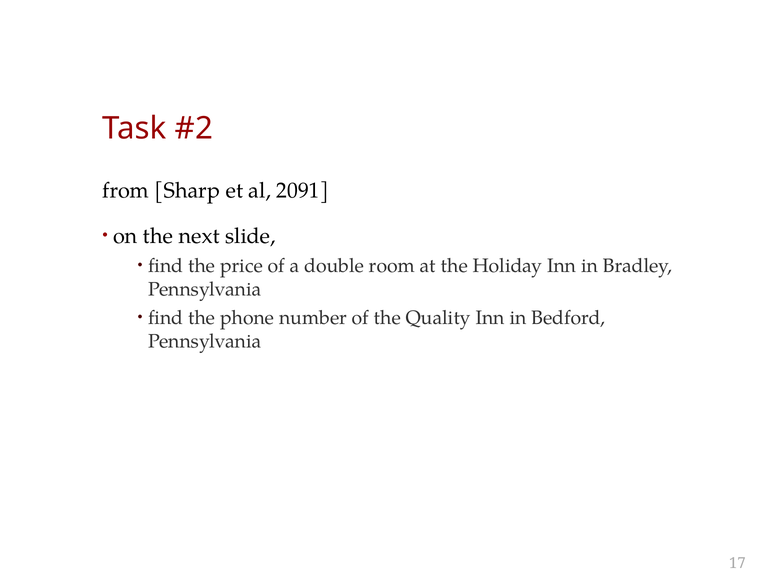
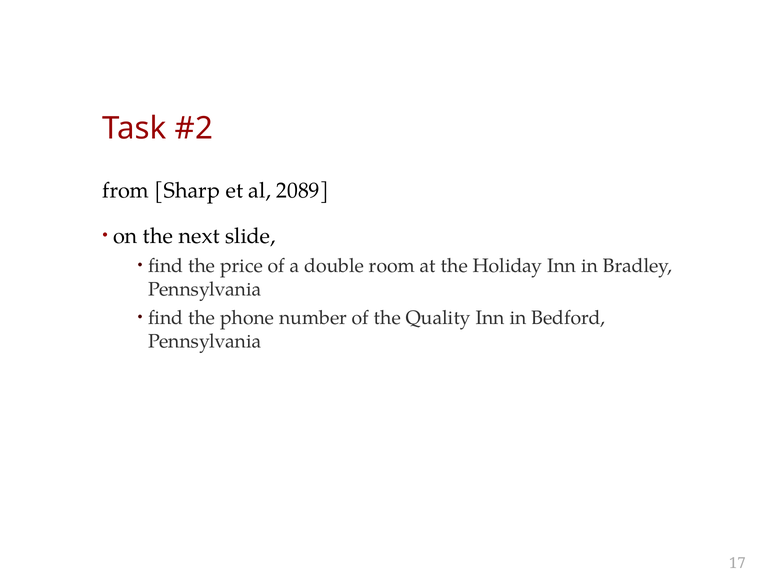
2091: 2091 -> 2089 (303, 191)
